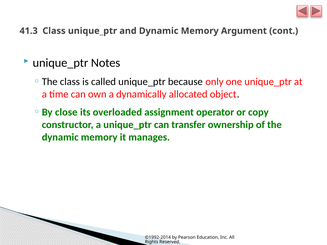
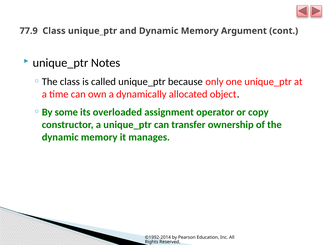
41.3: 41.3 -> 77.9 (29, 31)
close: close -> some (66, 112)
